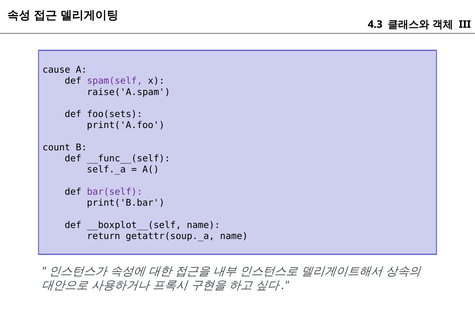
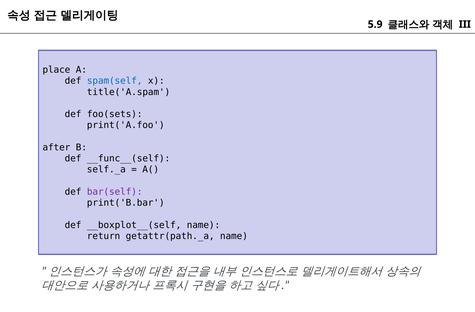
4.3: 4.3 -> 5.9 (375, 24)
cause: cause -> place (56, 70)
spam(self colour: purple -> blue (115, 81)
raise('A.spam: raise('A.spam -> title('A.spam (129, 92)
count: count -> after (56, 147)
getattr(soup._a: getattr(soup._a -> getattr(path._a (170, 236)
